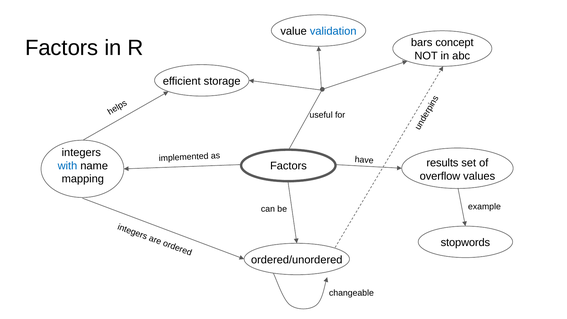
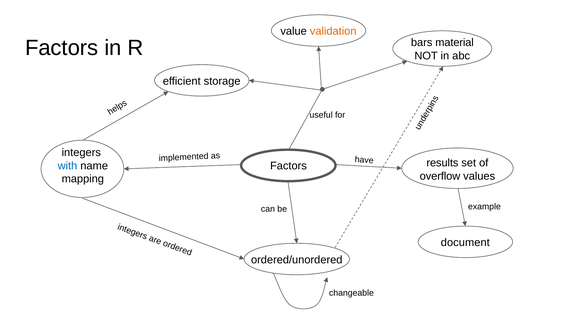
validation colour: blue -> orange (333, 31)
concept: concept -> material (455, 43)
stopwords: stopwords -> document (465, 243)
